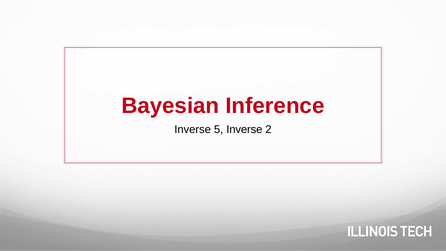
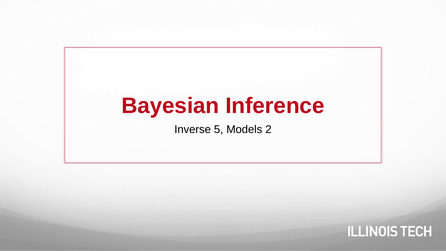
5 Inverse: Inverse -> Models (244, 129)
